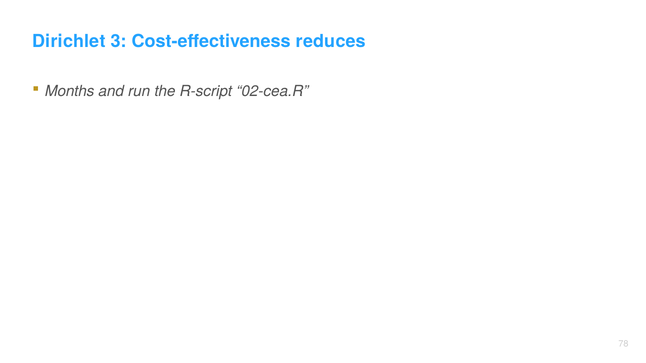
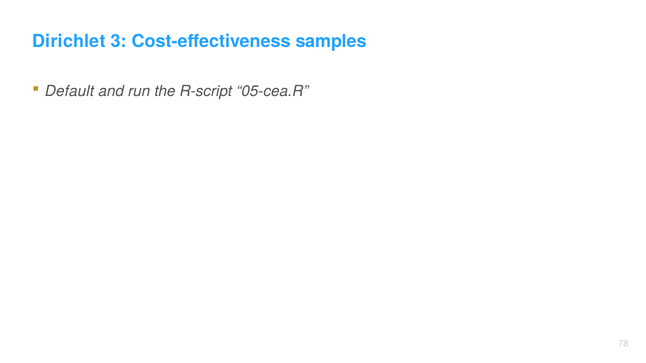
reduces: reduces -> samples (331, 42)
Months: Months -> Default (70, 92)
02-cea.R: 02-cea.R -> 05-cea.R (272, 92)
